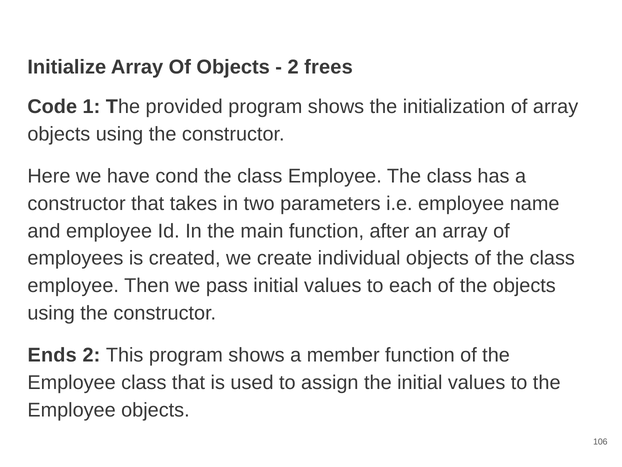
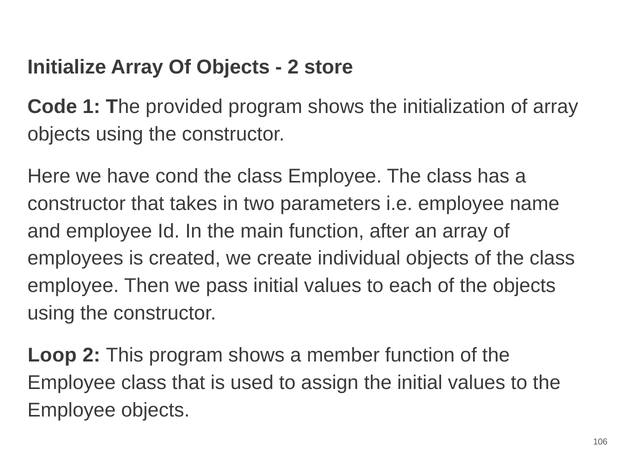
frees: frees -> store (329, 67)
Ends: Ends -> Loop (52, 355)
